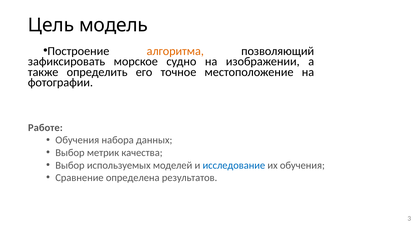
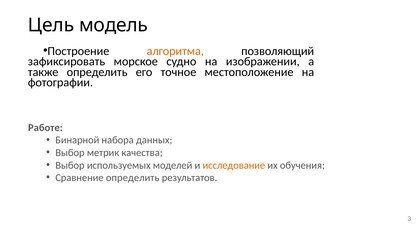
Обучения: Обучения -> Бинарной (77, 140)
исследование colour: blue -> orange (234, 165)
Сравнение определена: определена -> определить (133, 178)
